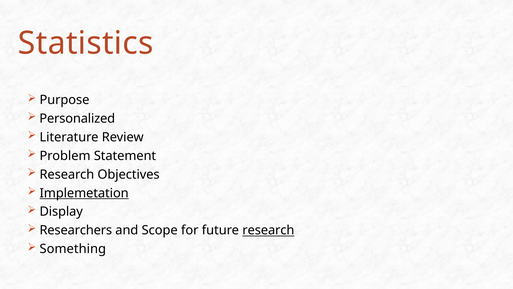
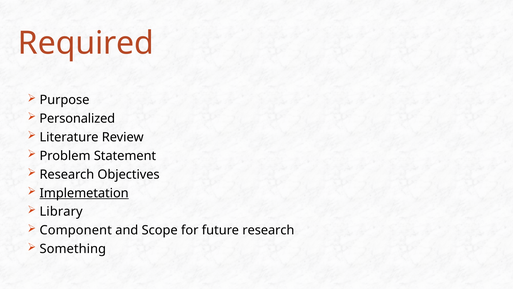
Statistics: Statistics -> Required (86, 43)
Display: Display -> Library (61, 211)
Researchers: Researchers -> Component (76, 230)
research underline: present -> none (268, 230)
